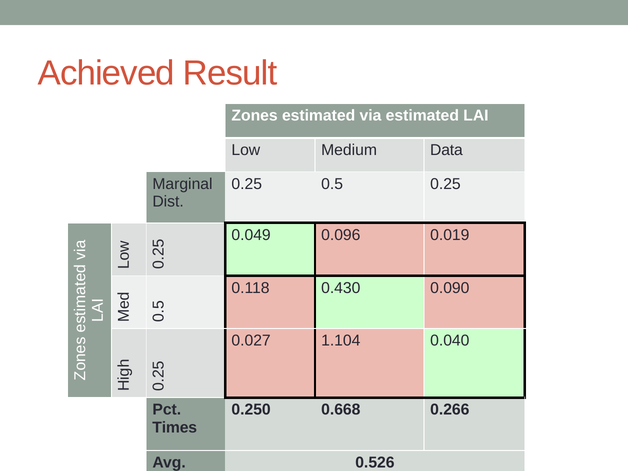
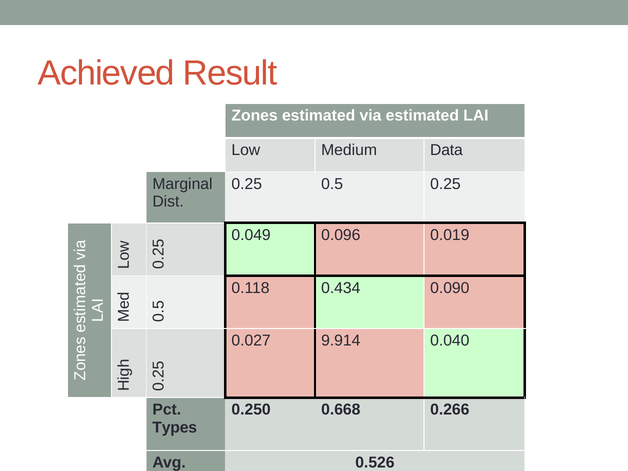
0.430: 0.430 -> 0.434 (341, 288)
1.104: 1.104 -> 9.914 (341, 341)
Times: Times -> Types (175, 427)
